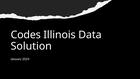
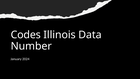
Solution: Solution -> Number (31, 46)
